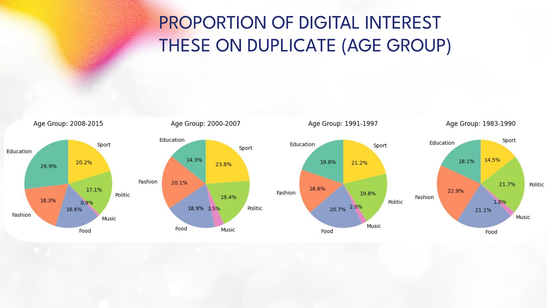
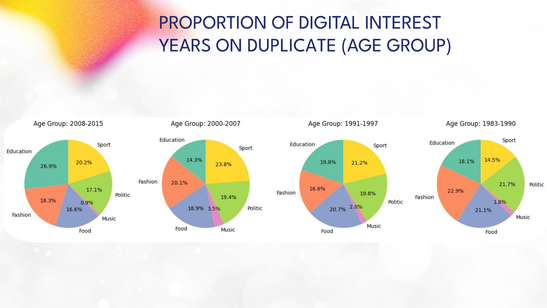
THESE: THESE -> YEARS (185, 45)
